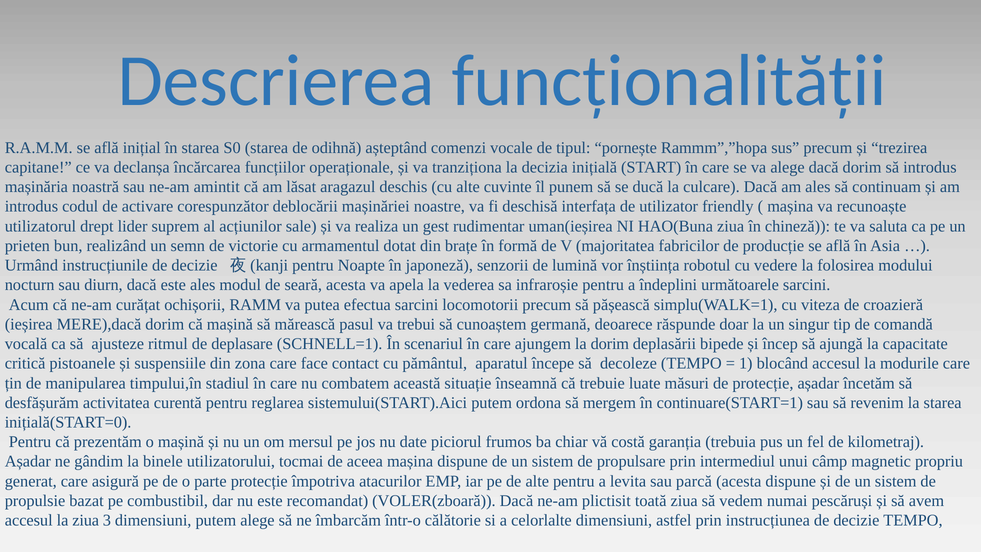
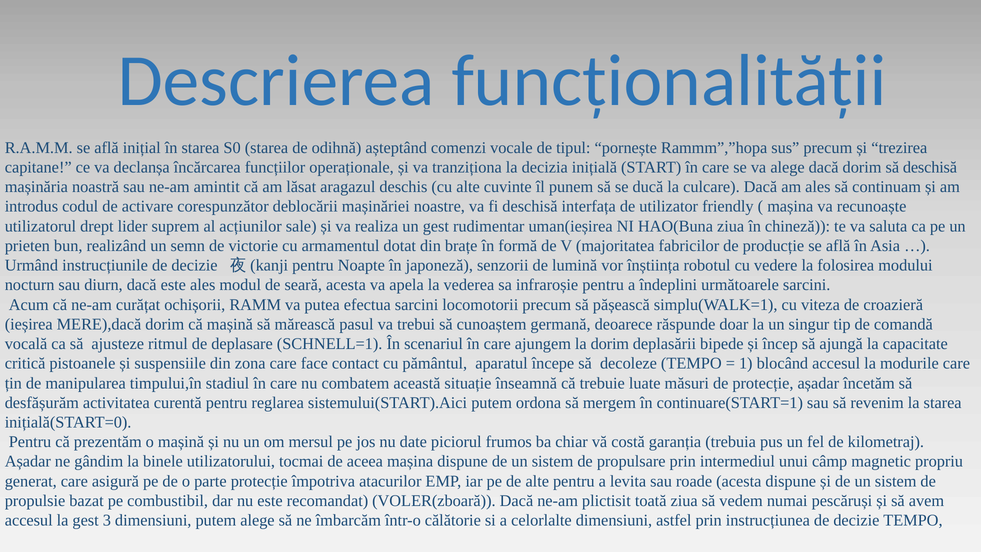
să introdus: introdus -> deschisă (930, 167)
parcă: parcă -> roade (694, 481)
la ziua: ziua -> gest (86, 520)
